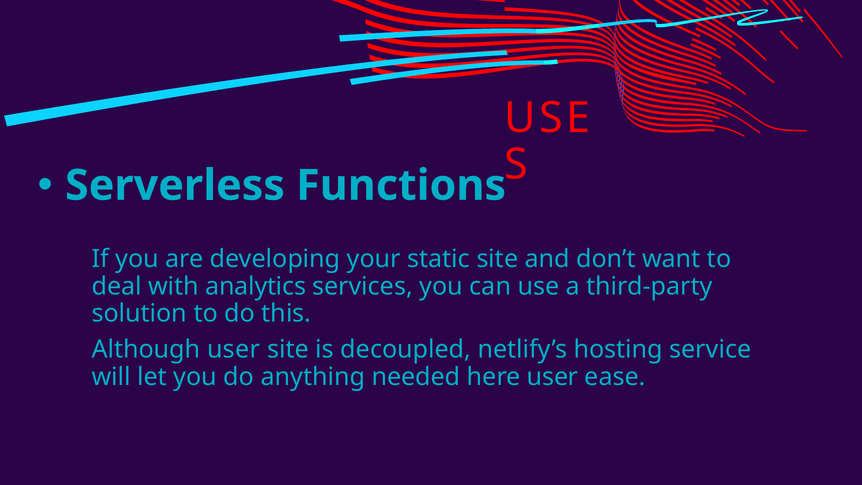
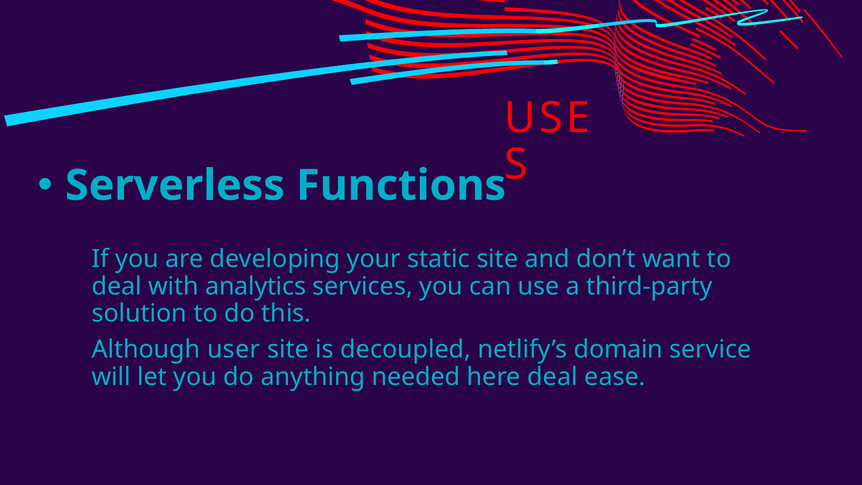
hosting: hosting -> domain (618, 349)
here user: user -> deal (552, 377)
